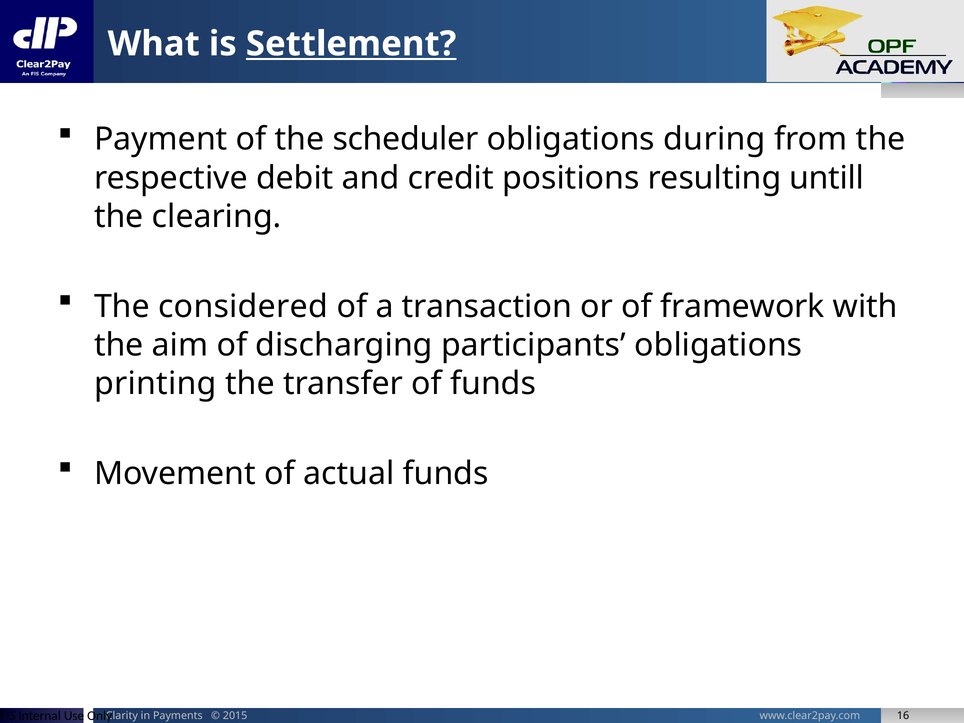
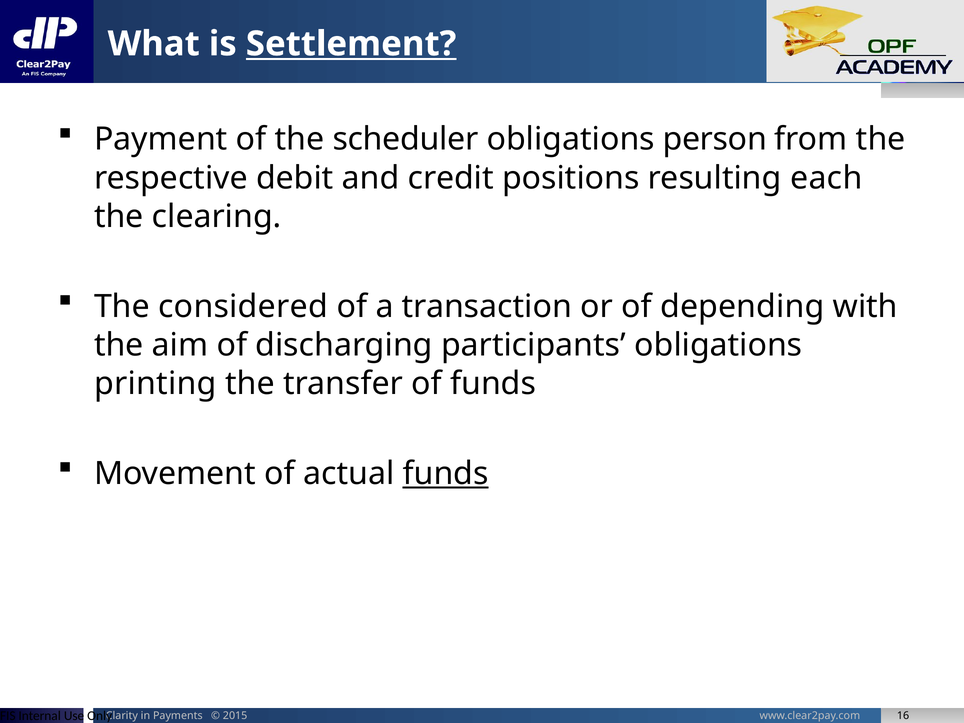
during: during -> person (715, 139)
untill: untill -> each (826, 178)
framework: framework -> depending (742, 306)
funds underline: none -> present (446, 473)
